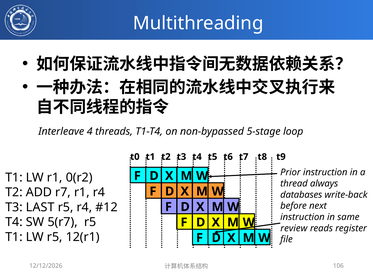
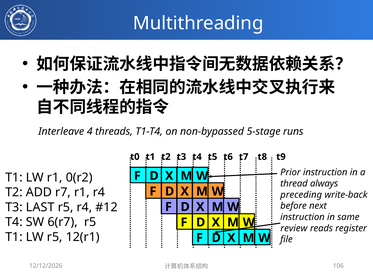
loop: loop -> runs (293, 132)
databases: databases -> preceding (301, 195)
5(r7: 5(r7 -> 6(r7 (63, 223)
